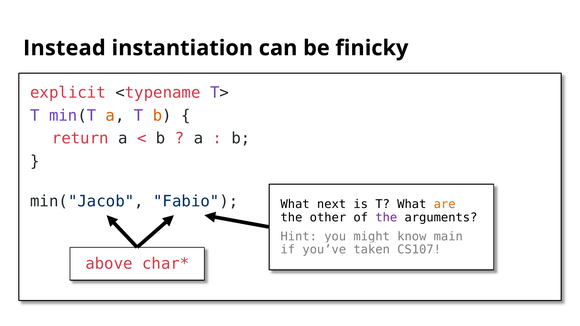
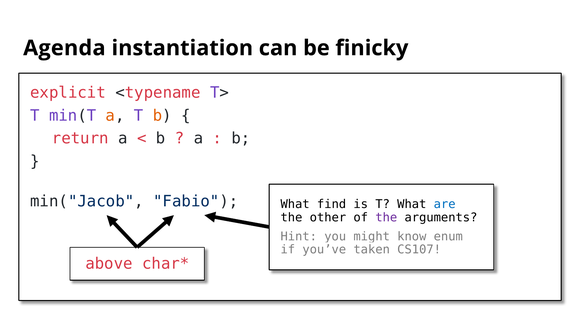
Instead: Instead -> Agenda (64, 48)
next: next -> find (332, 204)
are colour: orange -> blue (445, 204)
main: main -> enum (448, 237)
